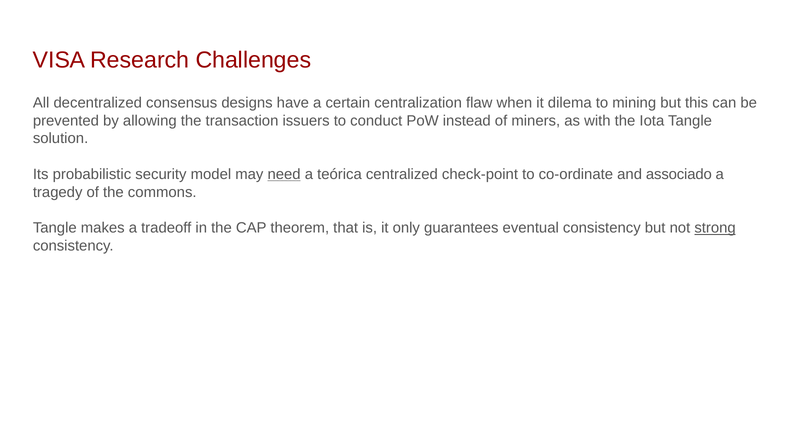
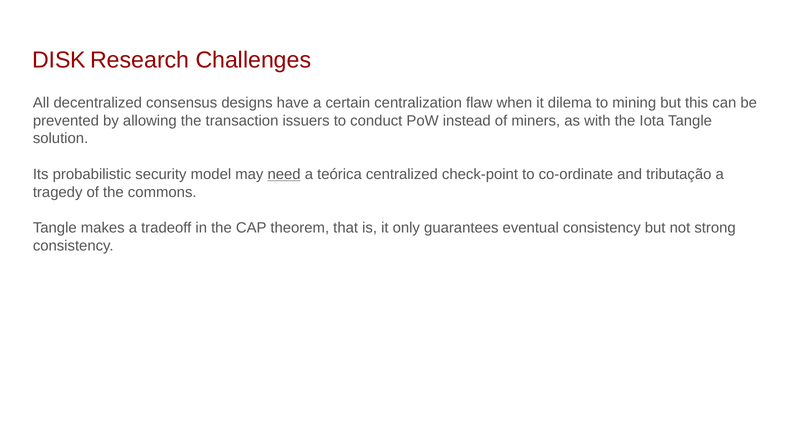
VISA: VISA -> DISK (59, 60)
associado: associado -> tributação (679, 174)
strong underline: present -> none (715, 228)
